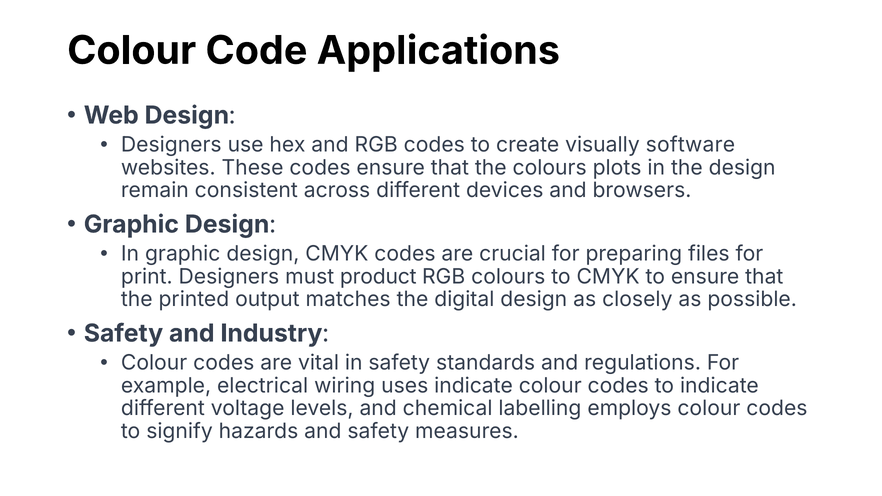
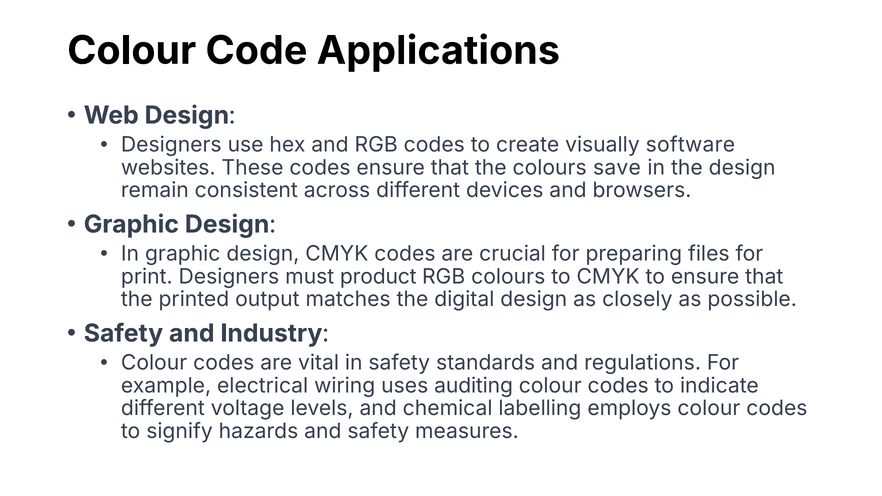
plots: plots -> save (617, 168)
uses indicate: indicate -> auditing (474, 386)
